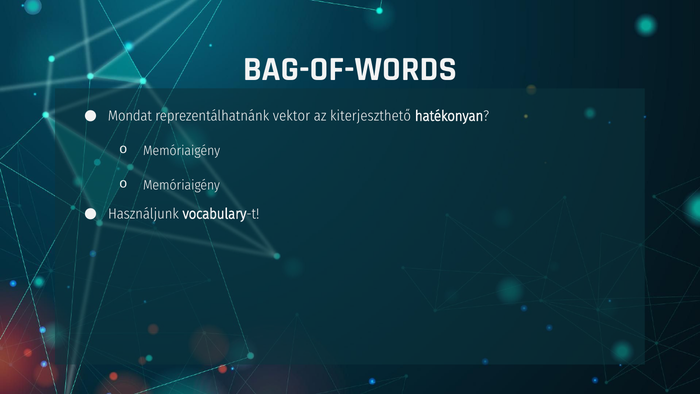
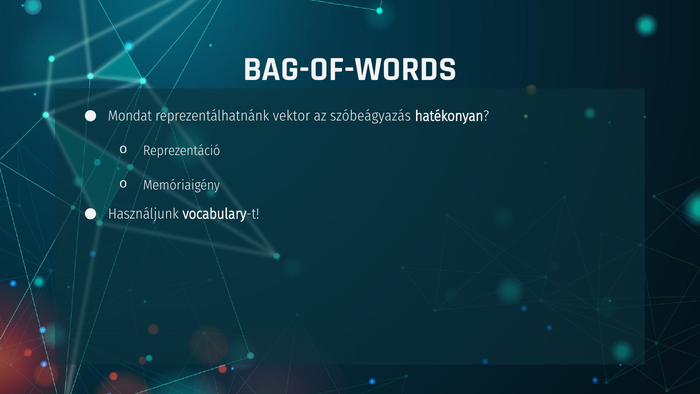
kiterjeszthető: kiterjeszthető -> szóbeágyazás (370, 116)
Memóriaigény: Memóriaigény -> Reprezentáció (182, 151)
